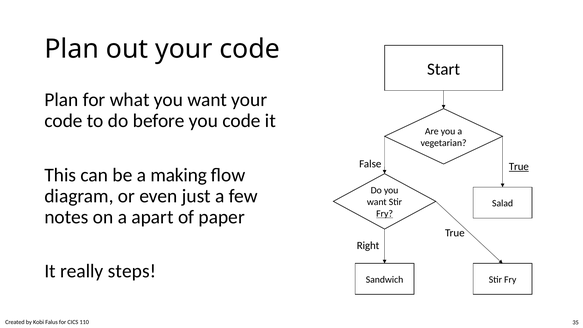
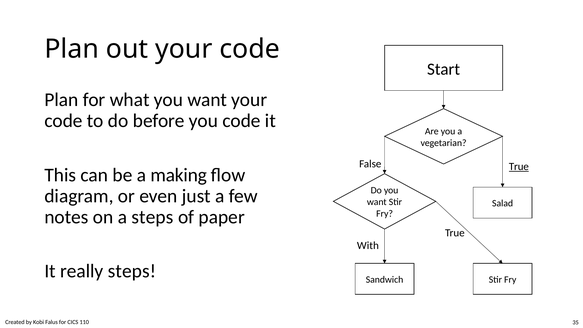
a apart: apart -> steps (152, 217)
Fry underline: present -> none (385, 214)
Right: Right -> With (368, 245)
